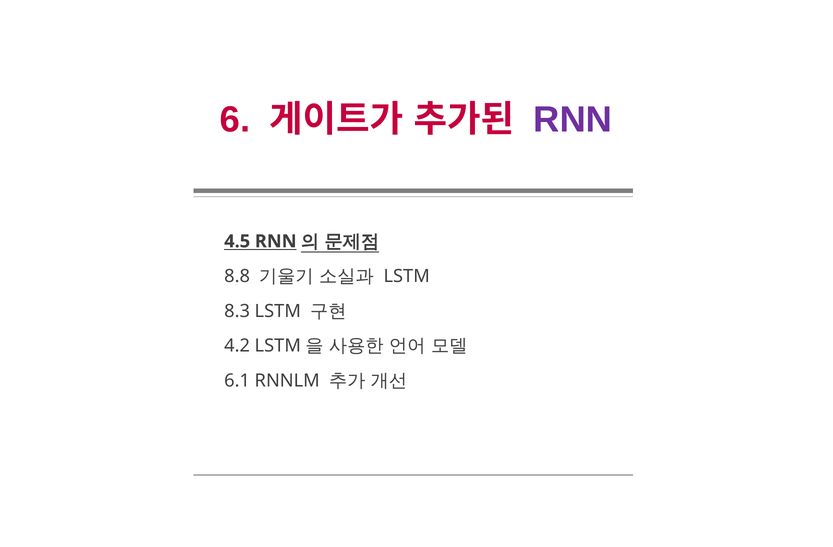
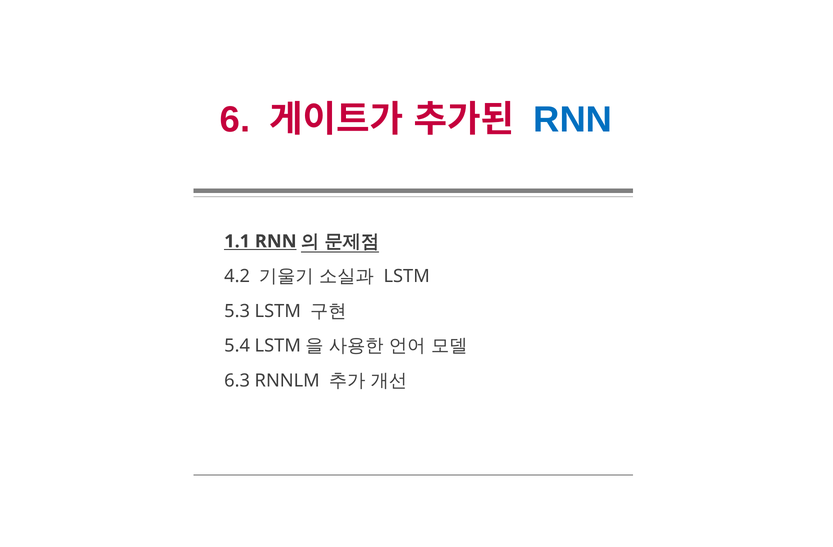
RNN colour: purple -> blue (573, 120)
4.5: 4.5 -> 1.1 (237, 241)
8.8: 8.8 -> 4.2 (237, 276)
8.3: 8.3 -> 5.3 (237, 311)
4.2: 4.2 -> 5.4 (237, 346)
6.1: 6.1 -> 6.3 (237, 381)
